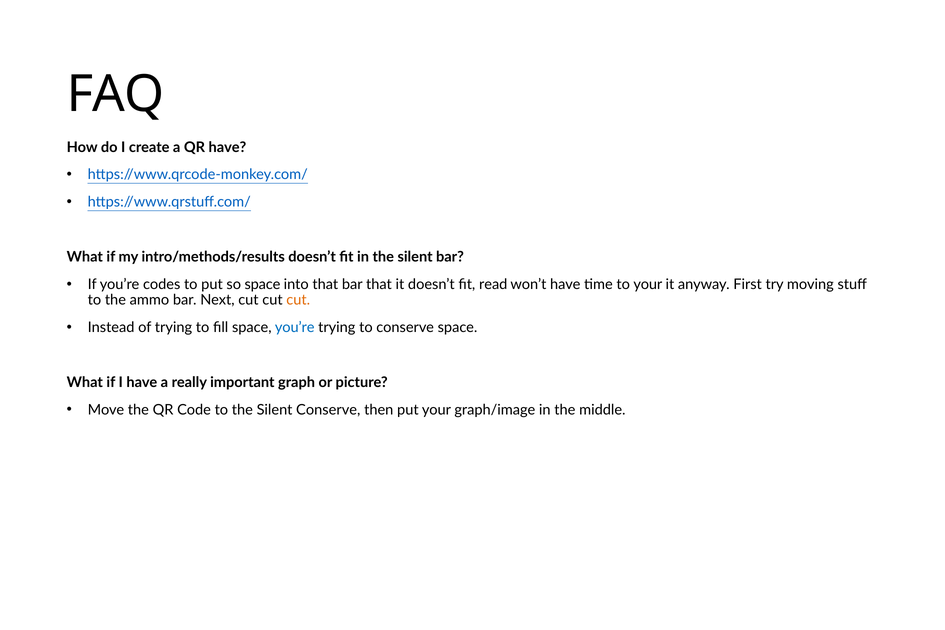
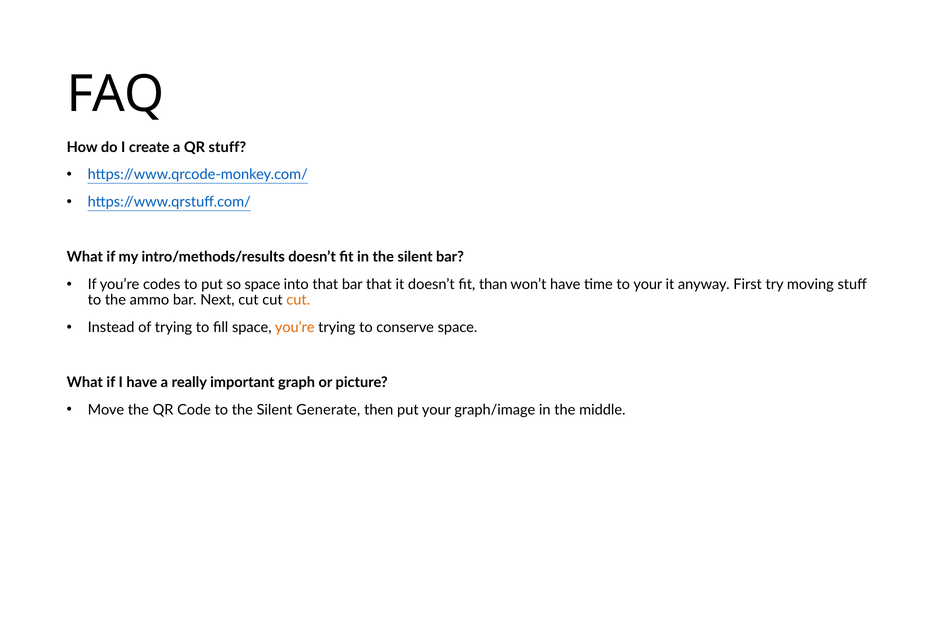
QR have: have -> stuff (227, 147)
read: read -> than (493, 284)
you’re colour: blue -> orange (295, 327)
Silent Conserve: Conserve -> Generate (328, 410)
